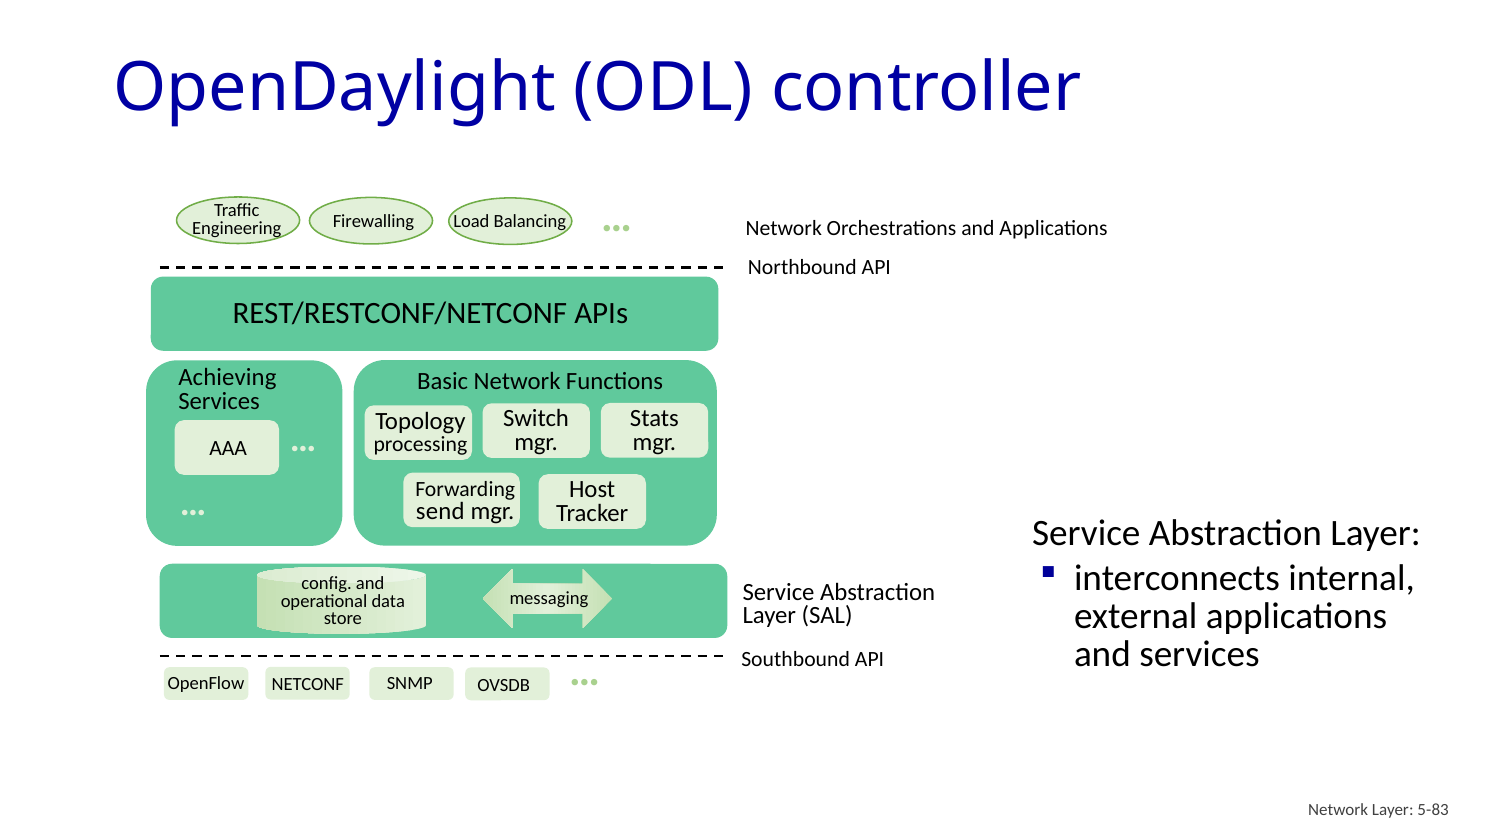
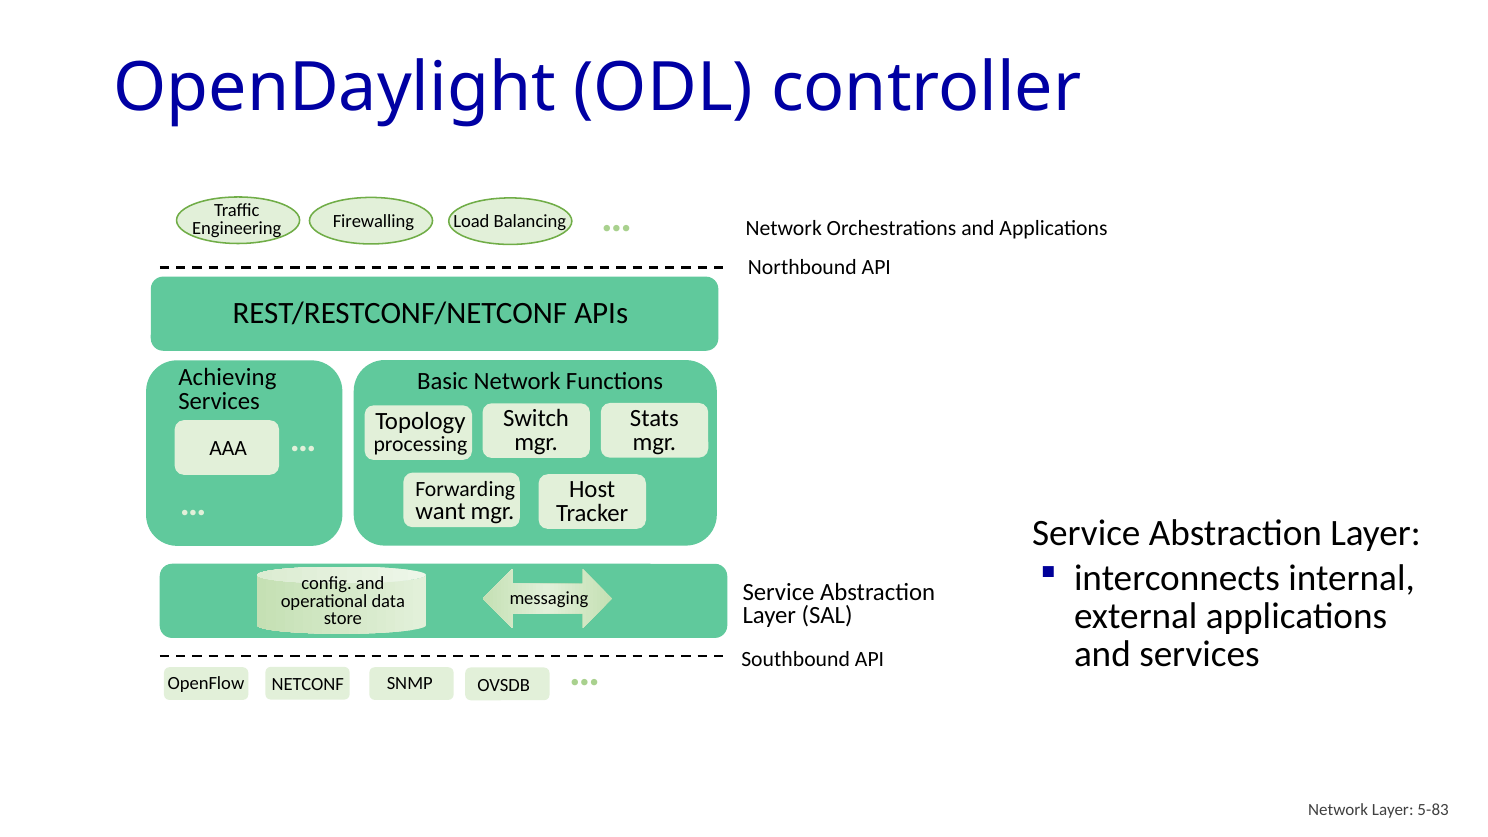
send: send -> want (441, 511)
